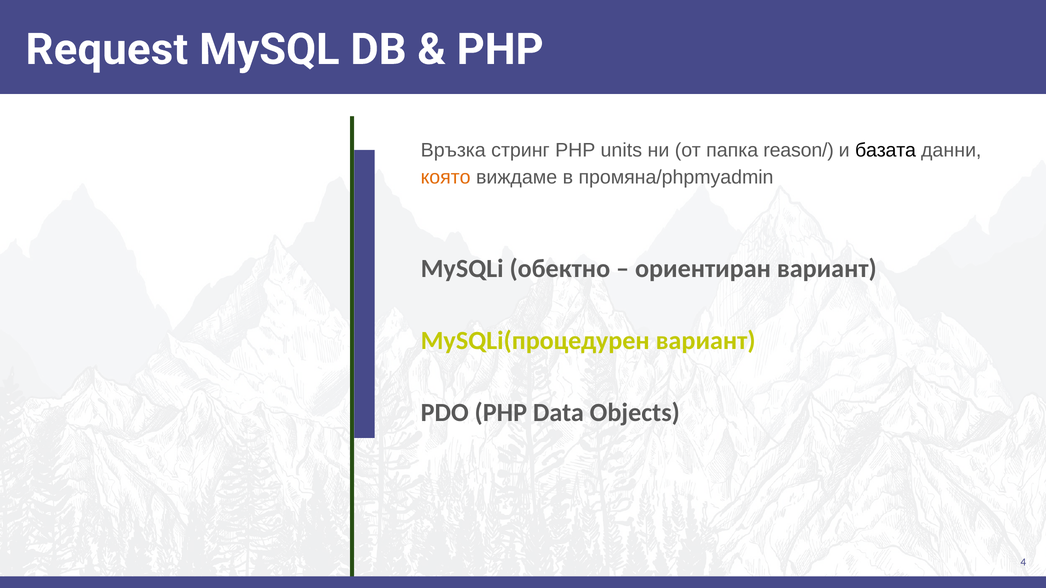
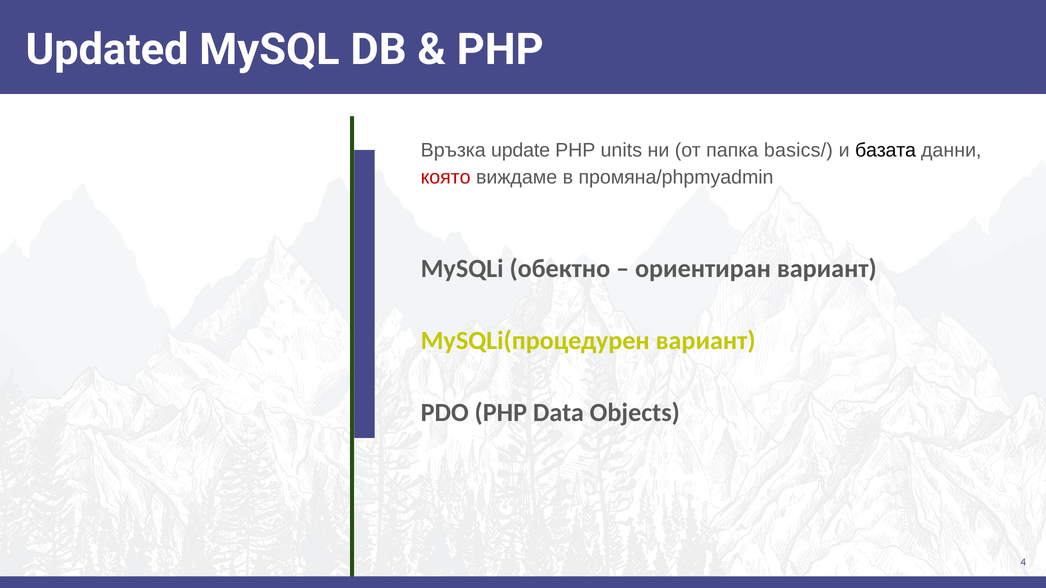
Request: Request -> Updated (107, 50)
стринг: стринг -> update (521, 150)
reason/: reason/ -> basics/ (798, 150)
която colour: orange -> red (446, 177)
